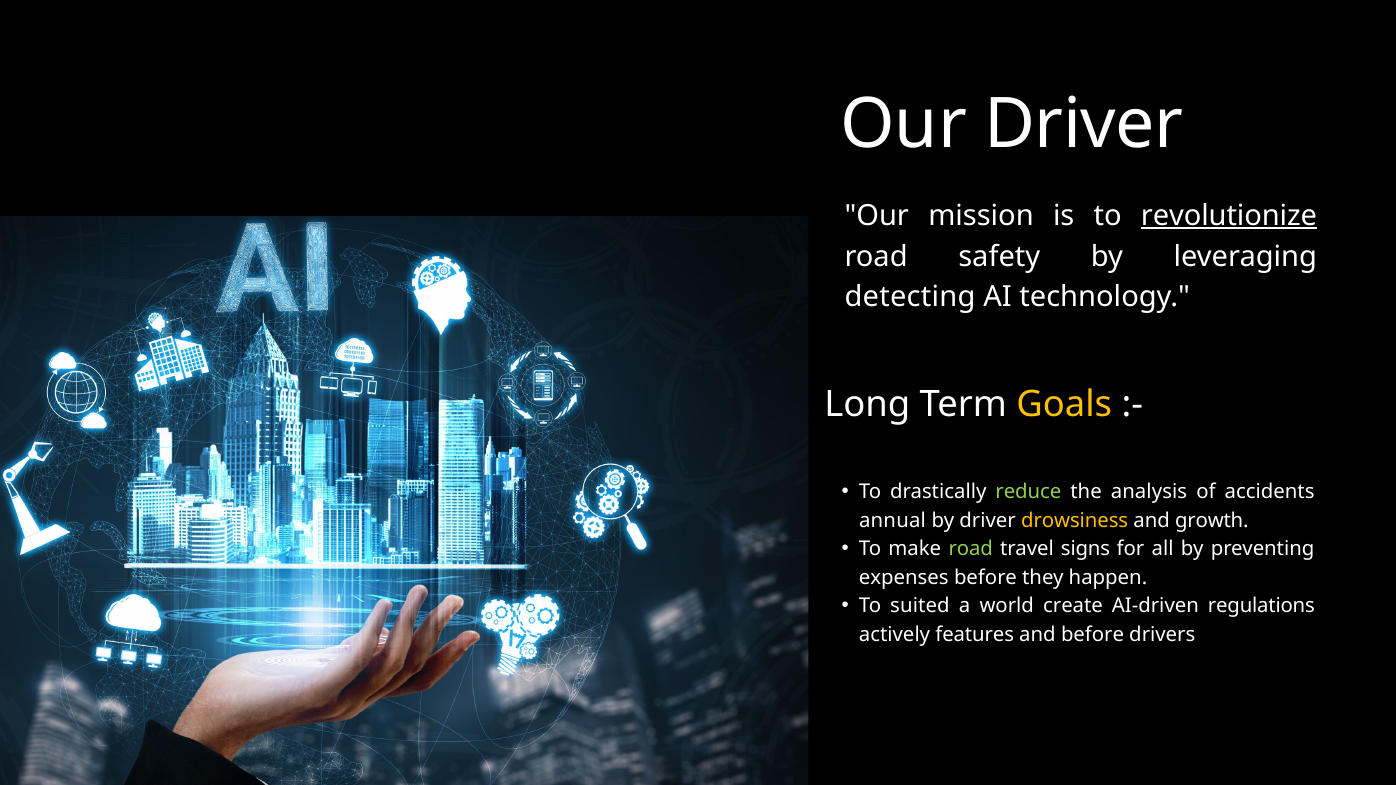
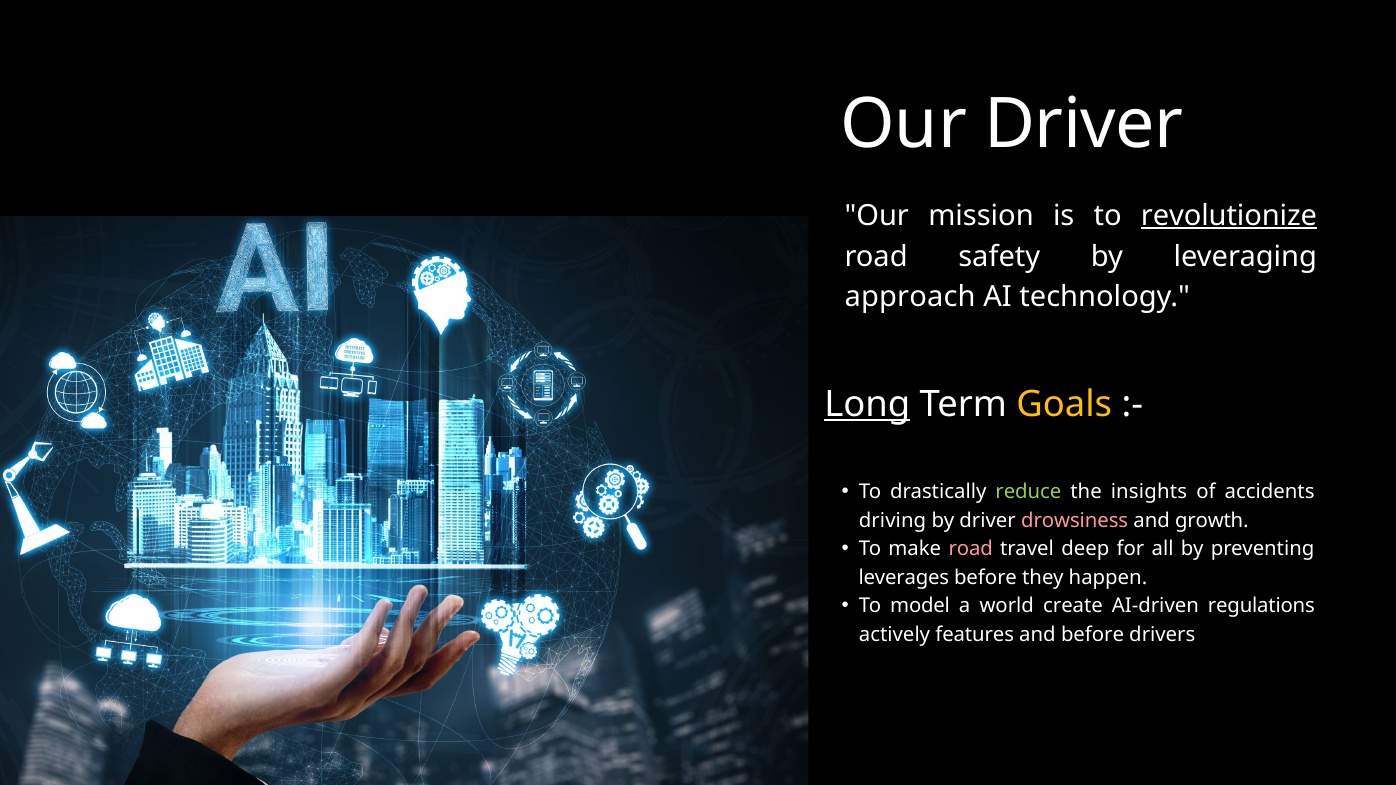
detecting: detecting -> approach (910, 297)
Long underline: none -> present (867, 404)
analysis: analysis -> insights (1149, 492)
annual: annual -> driving (893, 521)
drowsiness colour: yellow -> pink (1075, 521)
road colour: light green -> pink (971, 549)
signs: signs -> deep (1085, 549)
expenses: expenses -> leverages (904, 578)
suited: suited -> model (920, 606)
